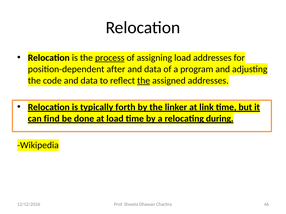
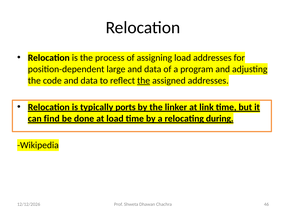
process underline: present -> none (110, 58)
after: after -> large (116, 69)
forth: forth -> ports (126, 107)
